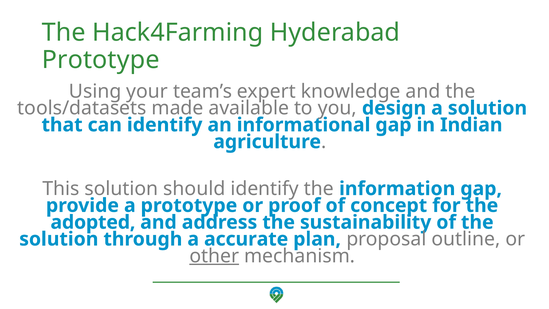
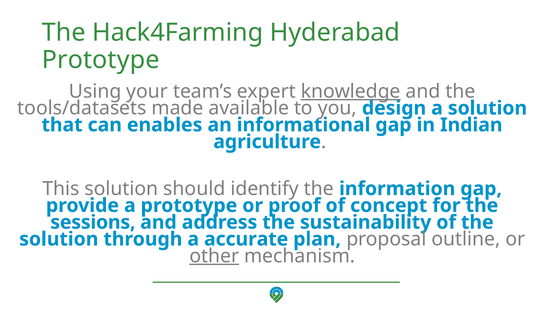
knowledge underline: none -> present (351, 91)
can identify: identify -> enables (165, 125)
adopted: adopted -> sessions (93, 222)
